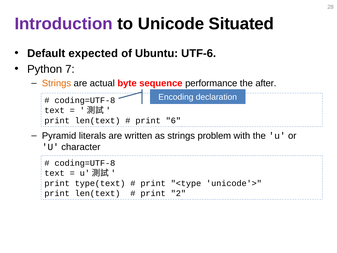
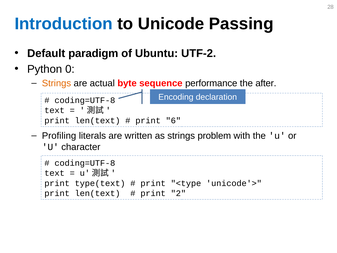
Introduction colour: purple -> blue (64, 24)
Situated: Situated -> Passing (241, 24)
expected: expected -> paradigm (93, 53)
UTF-6: UTF-6 -> UTF-2 (199, 53)
7: 7 -> 0 (70, 69)
Pyramid: Pyramid -> Profiling (59, 136)
